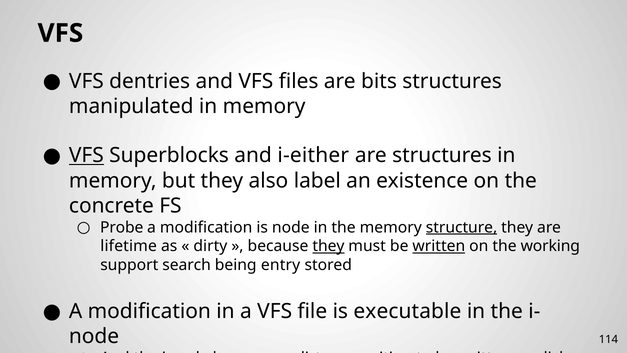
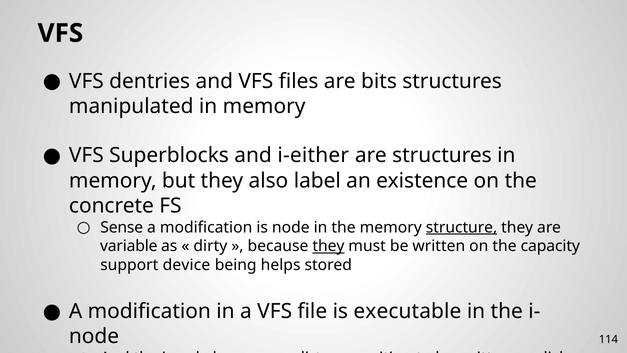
VFS underline: present -> none (86, 155)
Probe: Probe -> Sense (122, 227)
lifetime: lifetime -> variable (129, 246)
written underline: present -> none (439, 246)
working: working -> capacity (550, 246)
search: search -> device (186, 265)
entry: entry -> helps (281, 265)
